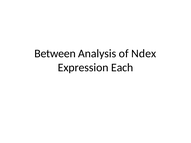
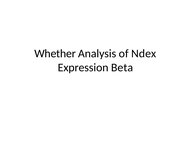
Between: Between -> Whether (55, 54)
Each: Each -> Beta (122, 68)
